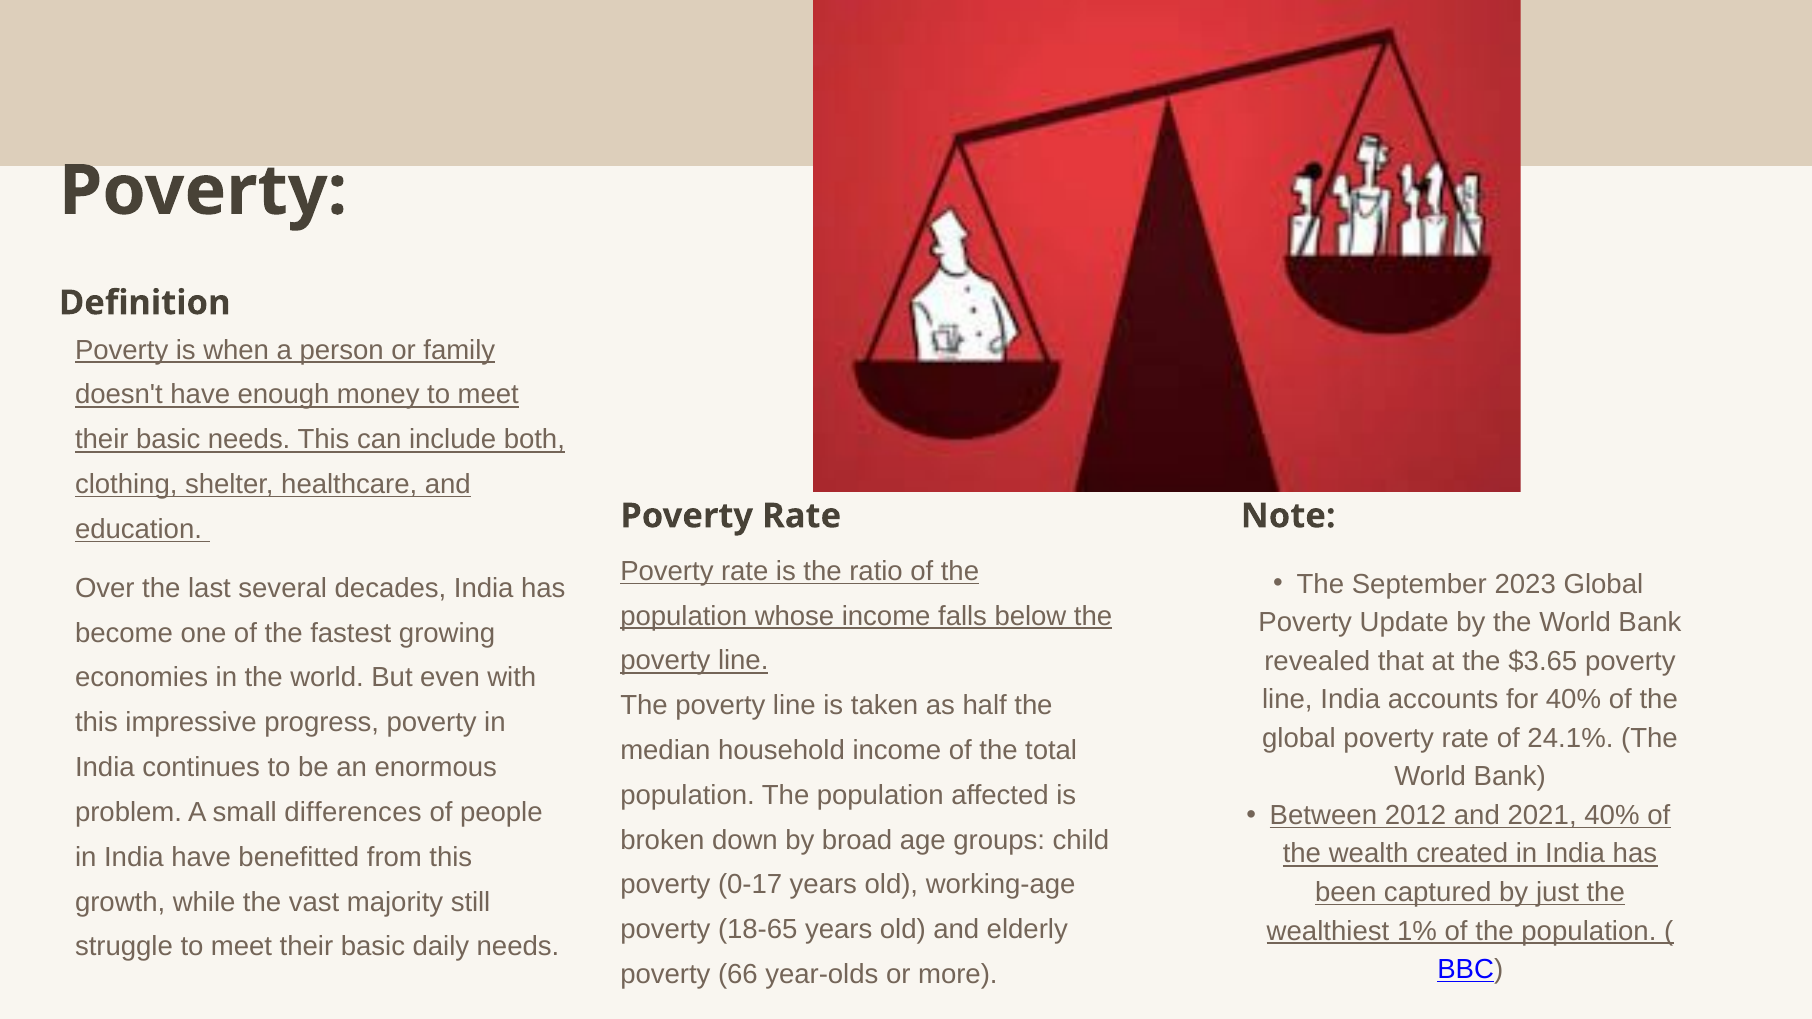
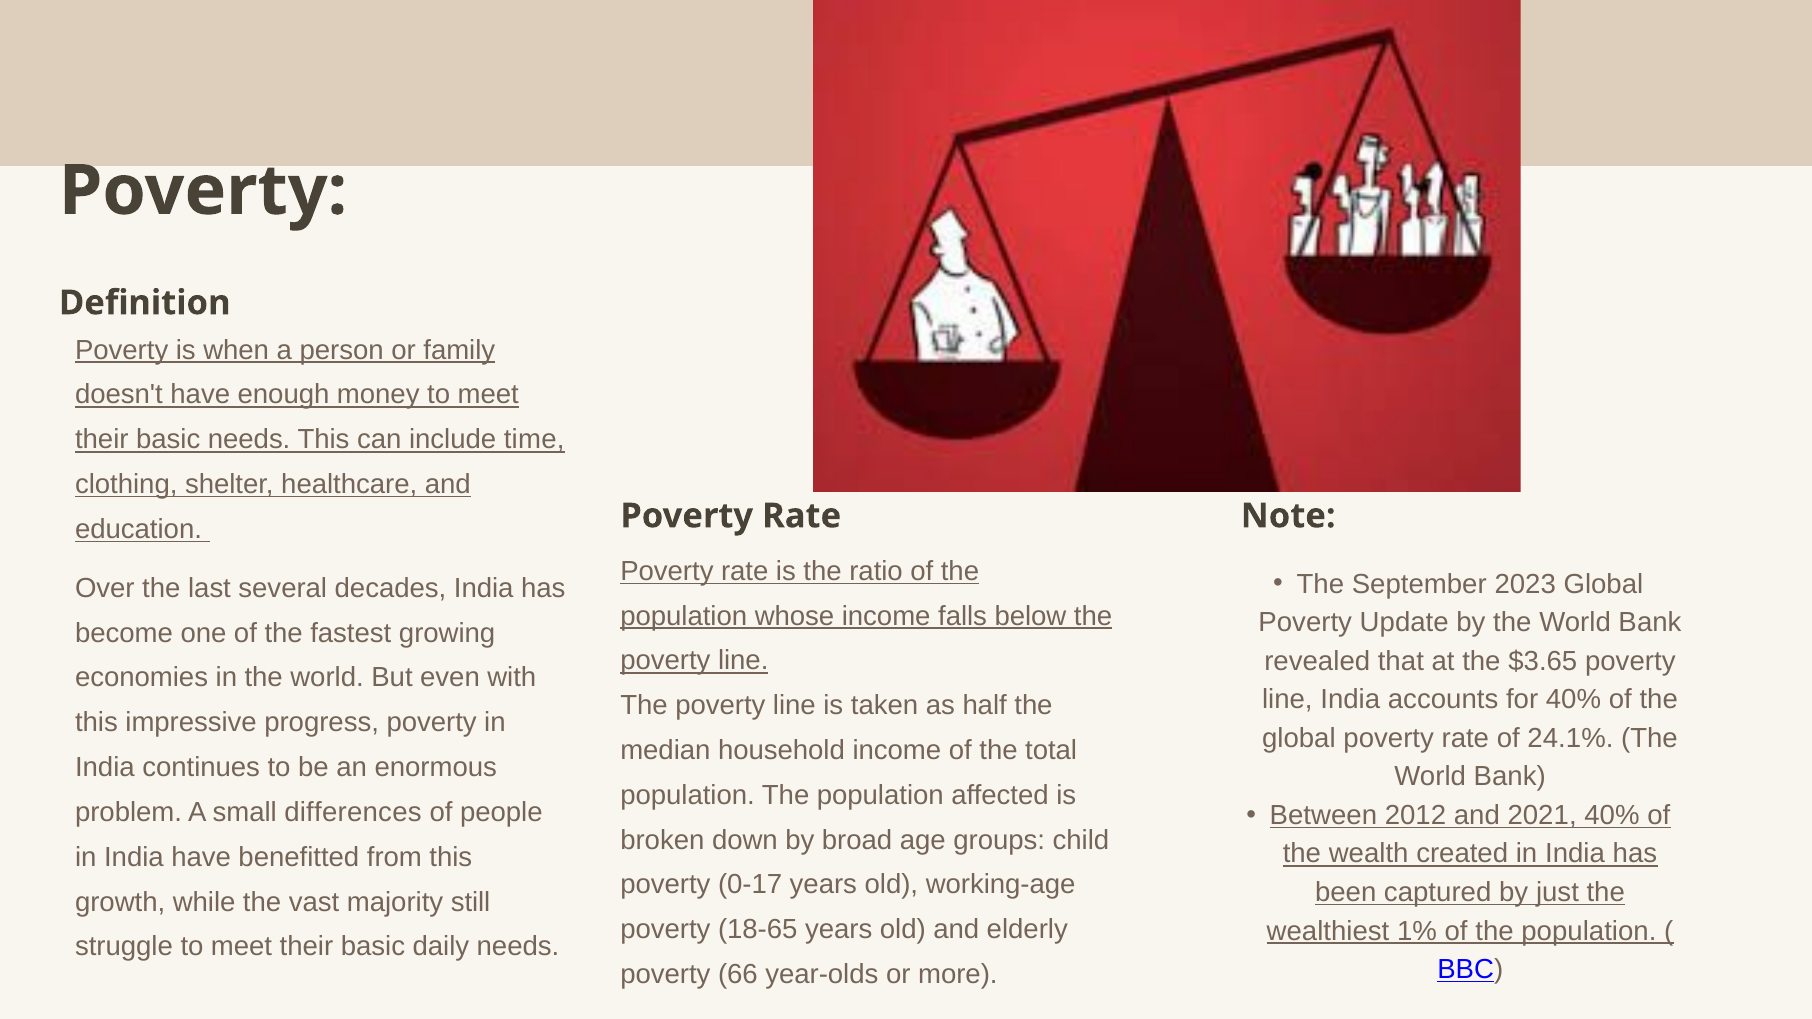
both: both -> time (534, 440)
